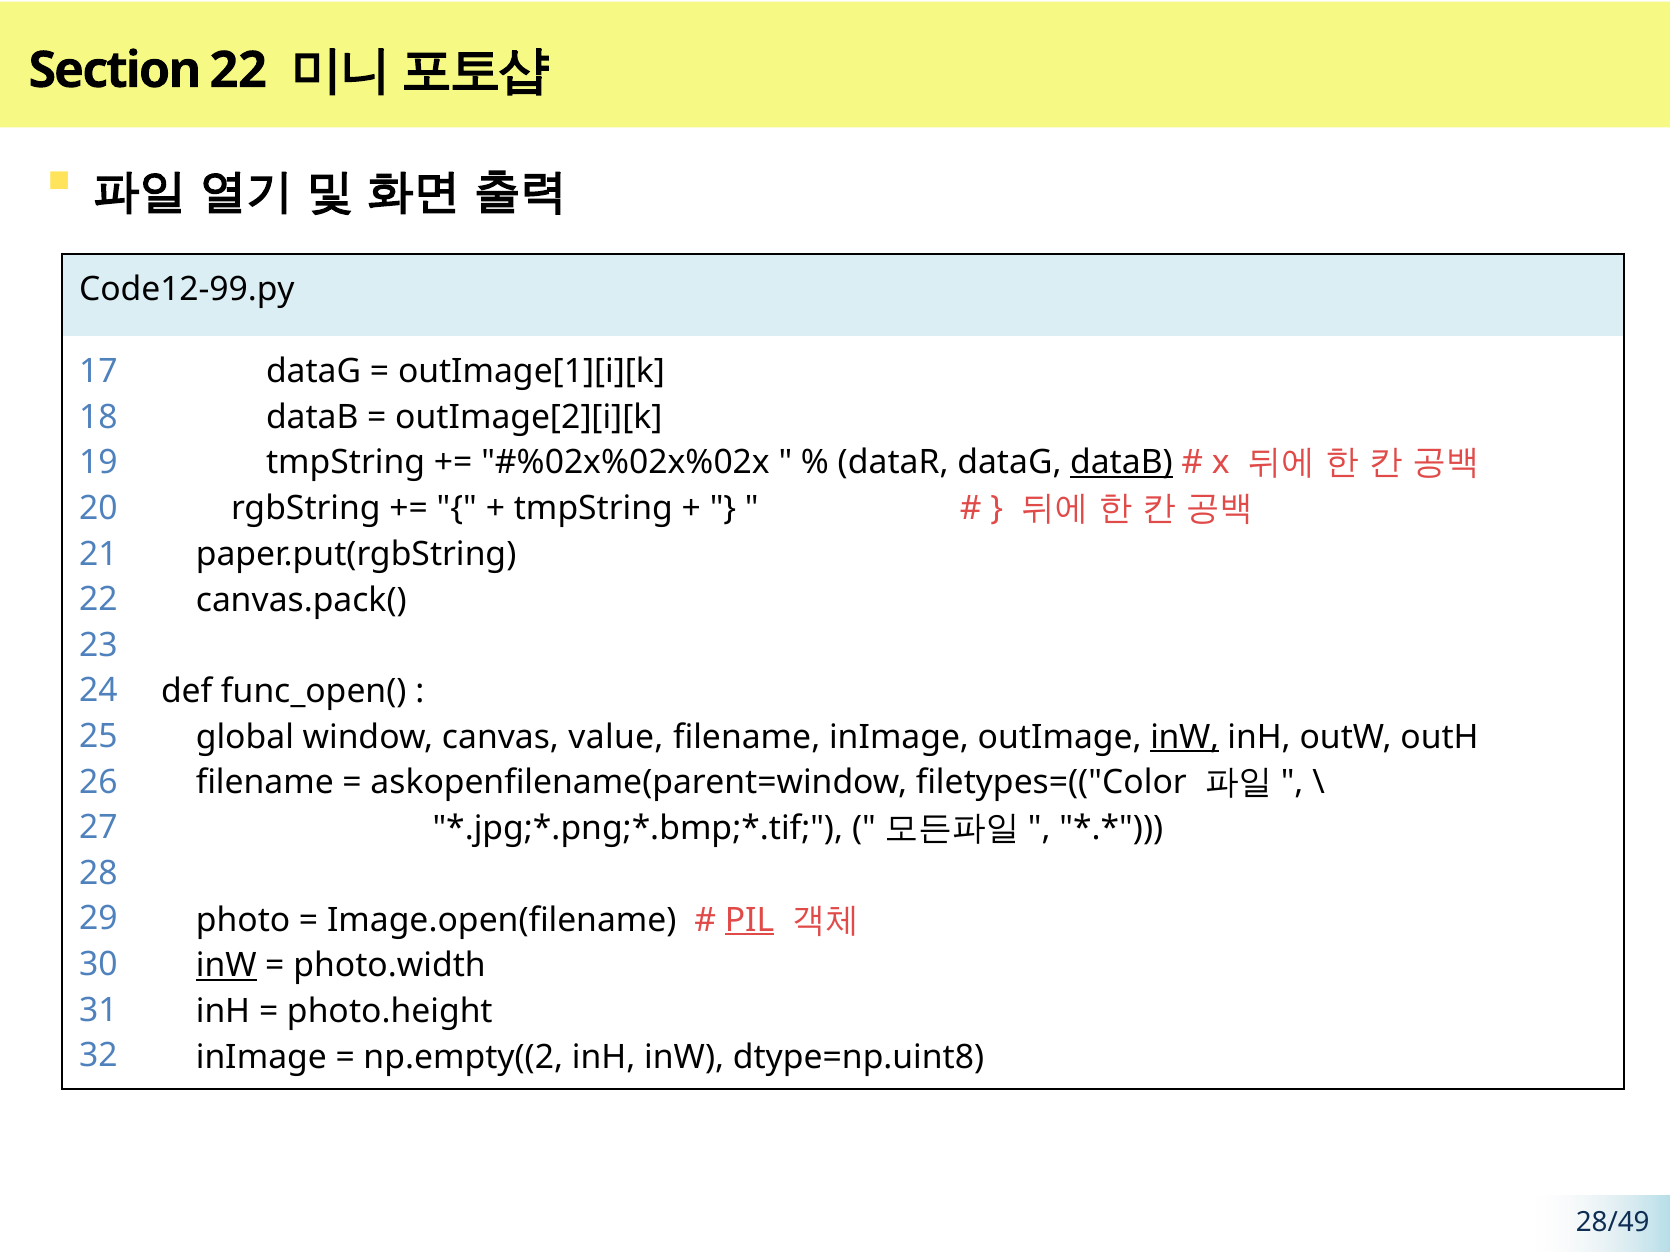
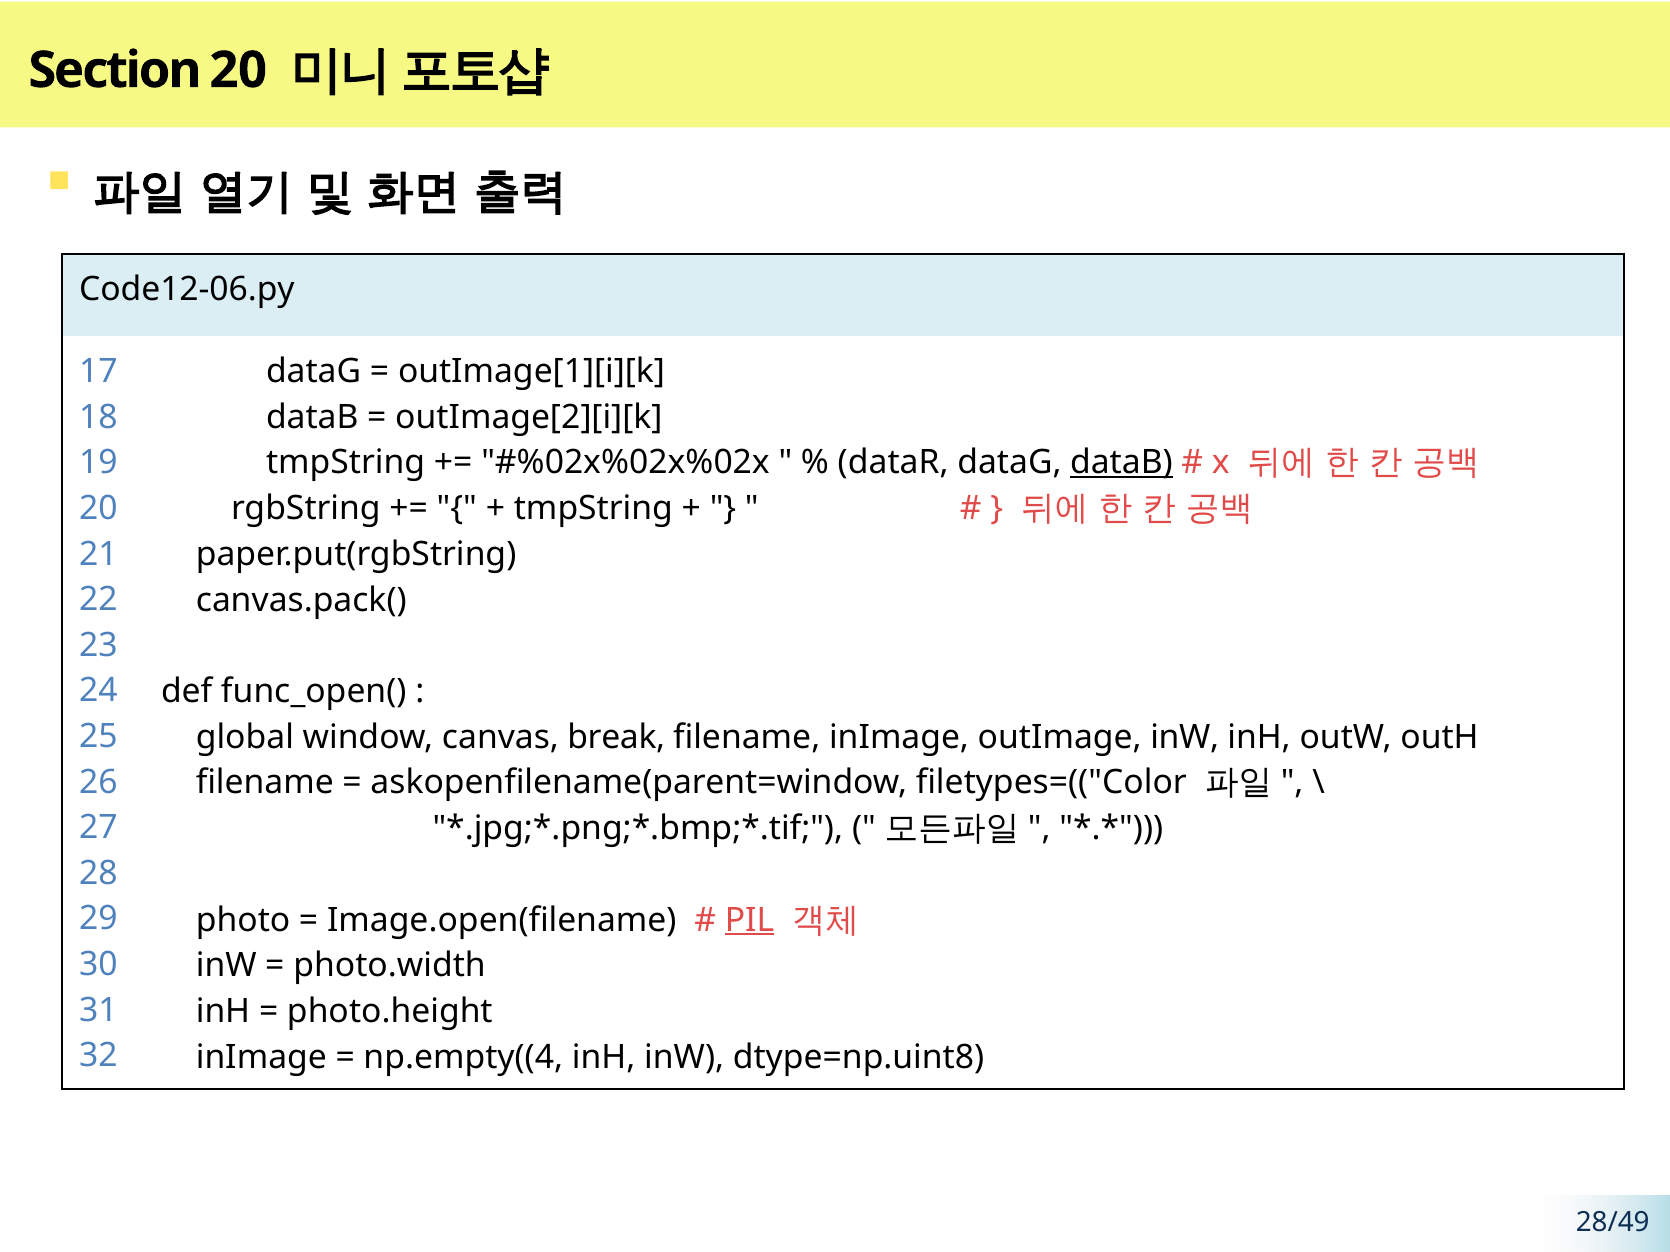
Section 22: 22 -> 20 (238, 70)
Code12-99.py: Code12-99.py -> Code12-06.py (187, 290)
value: value -> break (616, 737)
inW underline: present -> none (1185, 737)
inW underline: present -> none (226, 966)
np.empty((2: np.empty((2 -> np.empty((4 (463, 1057)
